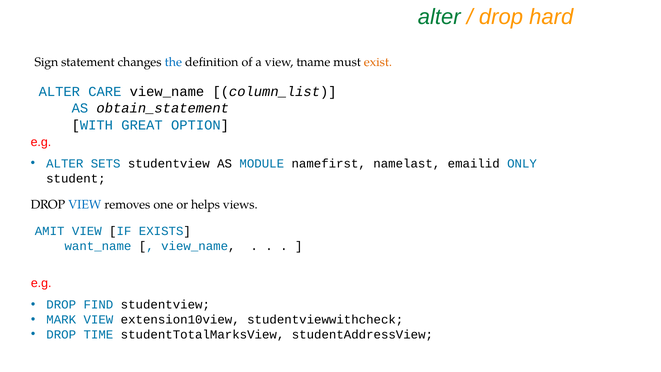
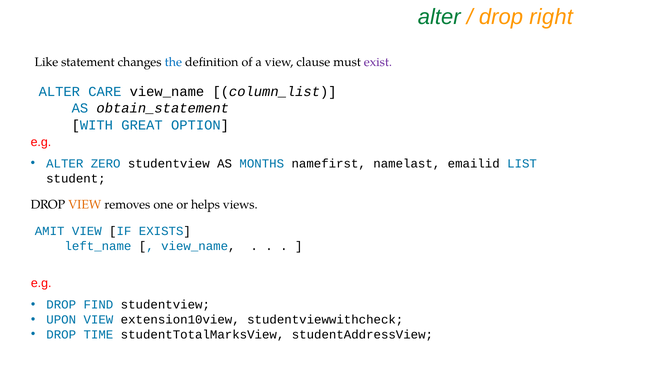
hard: hard -> right (551, 17)
Sign: Sign -> Like (46, 62)
tname: tname -> clause (313, 62)
exist colour: orange -> purple (378, 62)
SETS: SETS -> ZERO (106, 163)
MODULE: MODULE -> MONTHS (262, 163)
ONLY: ONLY -> LIST (522, 163)
VIEW colour: blue -> orange (85, 204)
want_name: want_name -> left_name (98, 246)
MARK: MARK -> UPON (61, 319)
